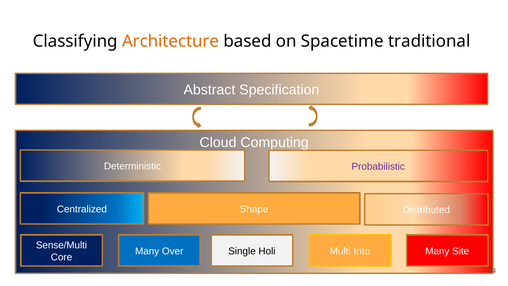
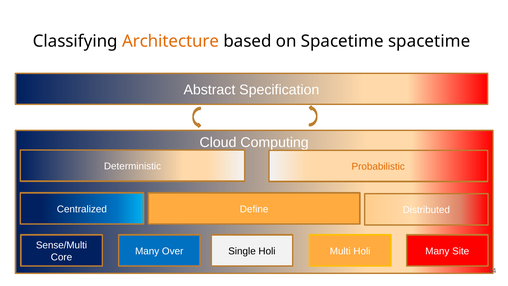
Spacetime traditional: traditional -> spacetime (429, 41)
Probabilistic colour: purple -> orange (378, 166)
Shape: Shape -> Define (254, 209)
Multi Into: Into -> Holi (362, 251)
